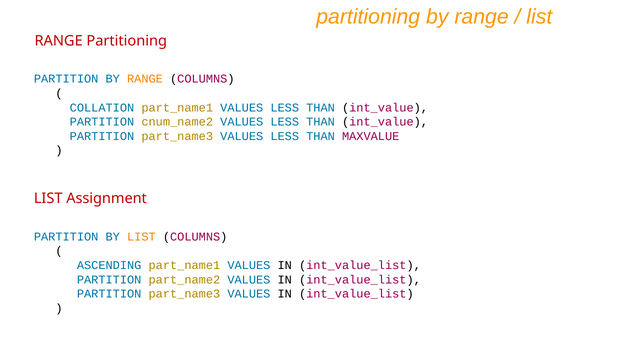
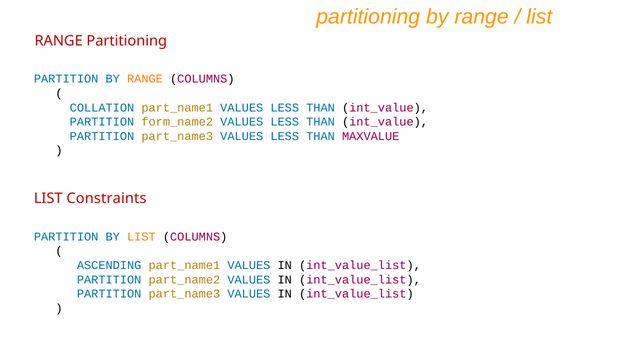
cnum_name2: cnum_name2 -> form_name2 (177, 122)
Assignment: Assignment -> Constraints (106, 199)
